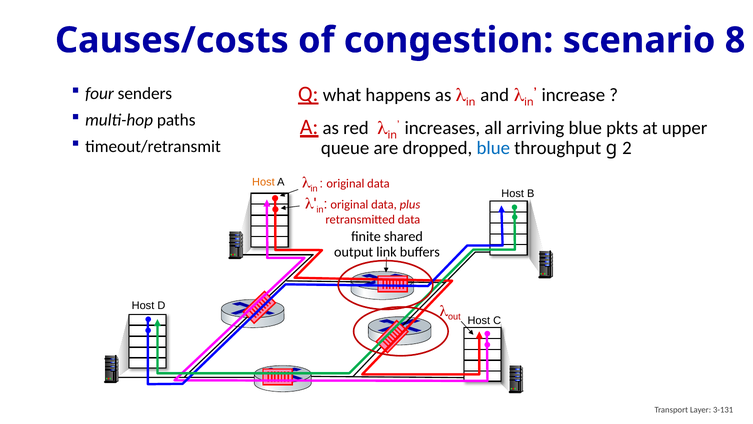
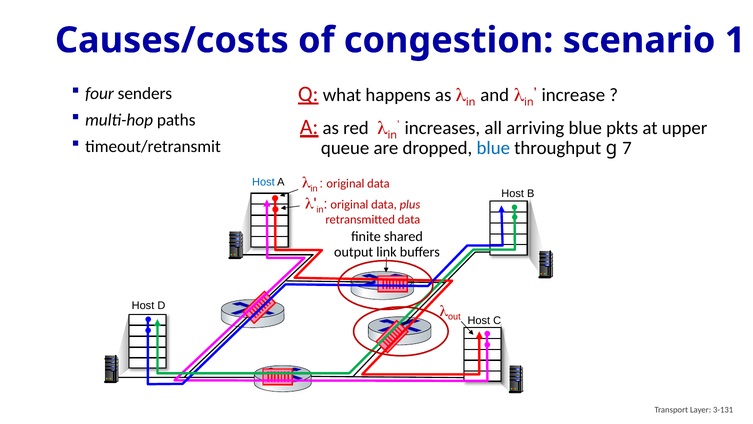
8: 8 -> 1 (735, 40)
2: 2 -> 7 (627, 148)
Host colour: orange -> blue (263, 182)
